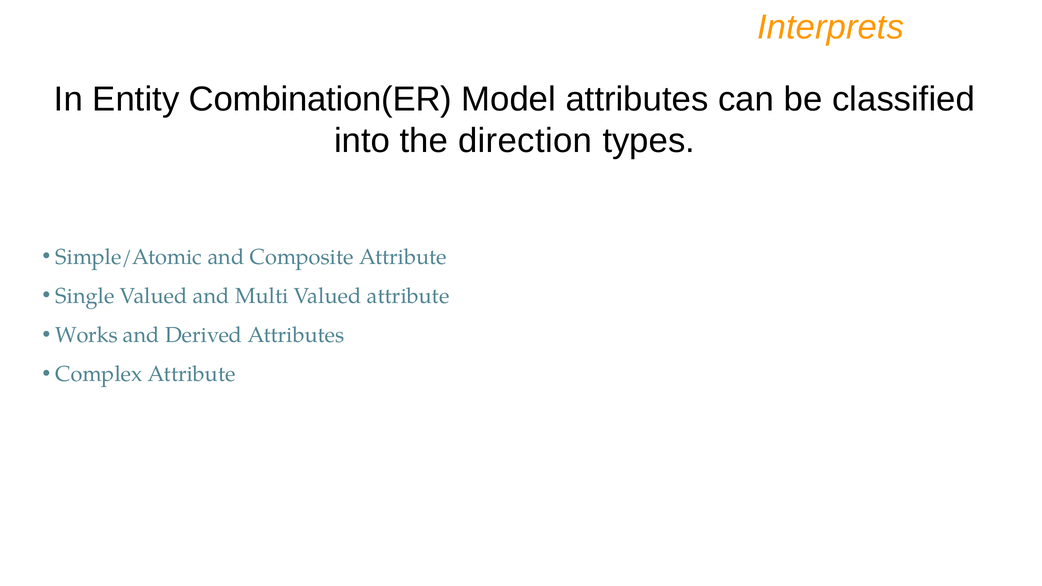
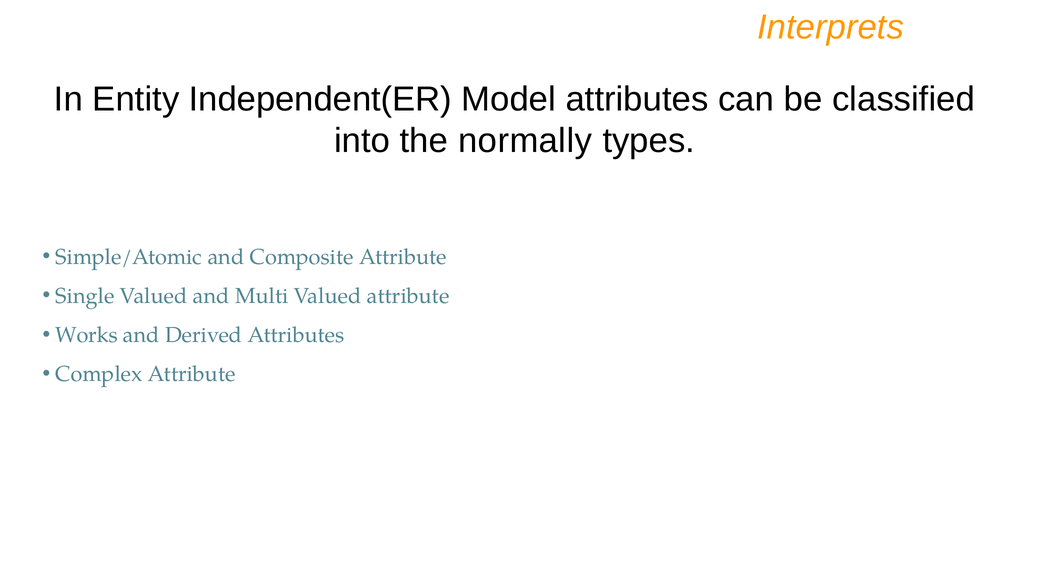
Combination(ER: Combination(ER -> Independent(ER (320, 99)
direction: direction -> normally (525, 141)
